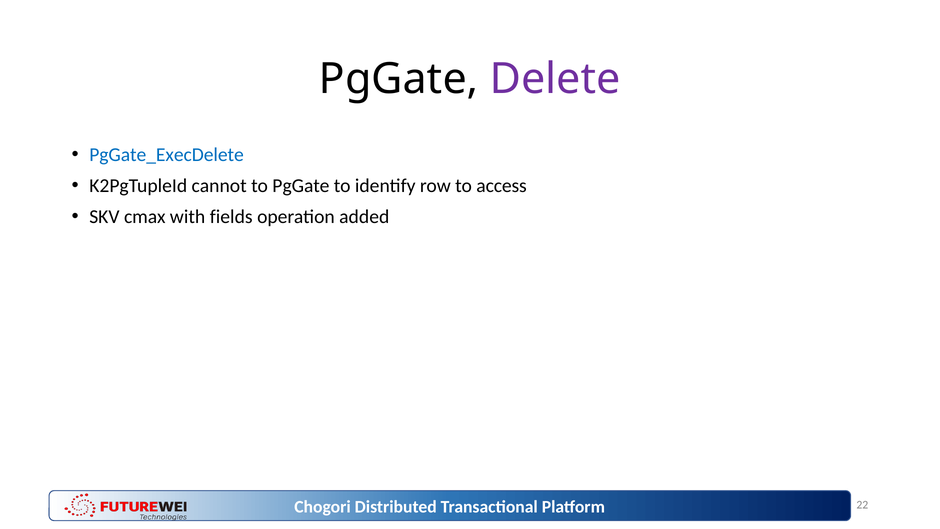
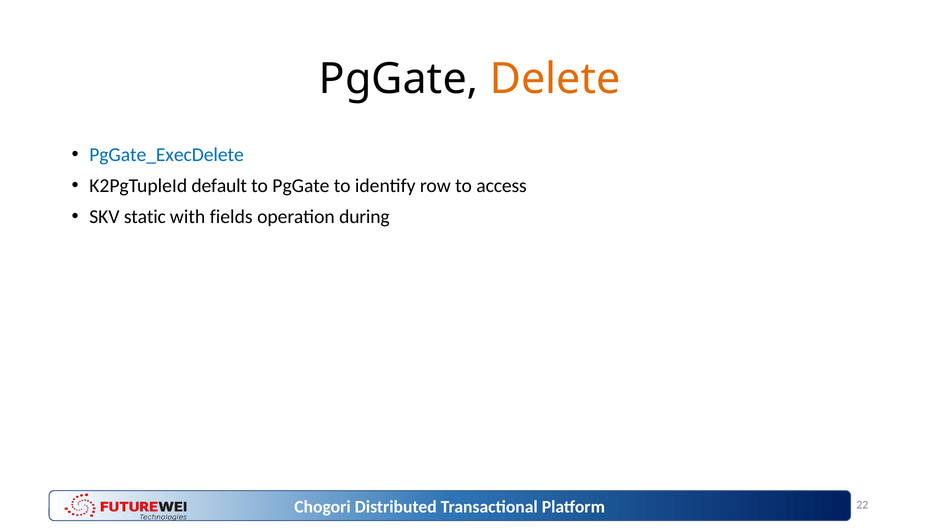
Delete colour: purple -> orange (555, 79)
cannot: cannot -> default (219, 186)
cmax: cmax -> static (145, 217)
added: added -> during (364, 217)
